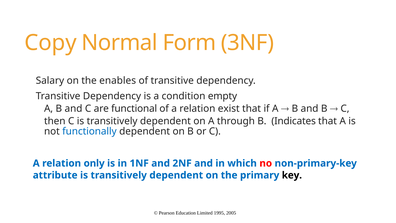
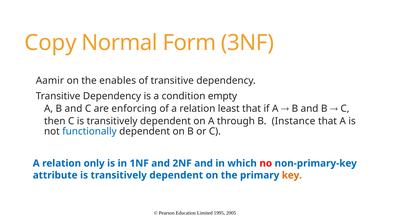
Salary: Salary -> Aamir (50, 80)
functional: functional -> enforcing (134, 108)
exist: exist -> least (229, 108)
Indicates: Indicates -> Instance (294, 121)
key colour: black -> orange (292, 175)
